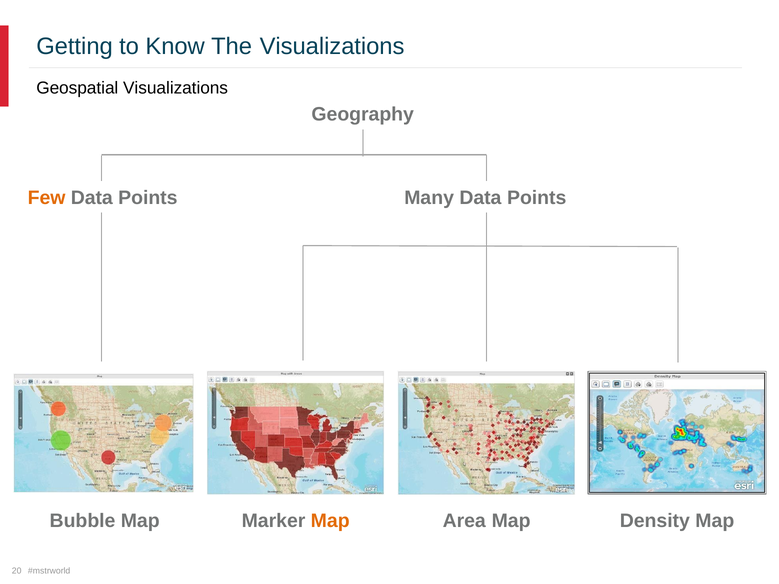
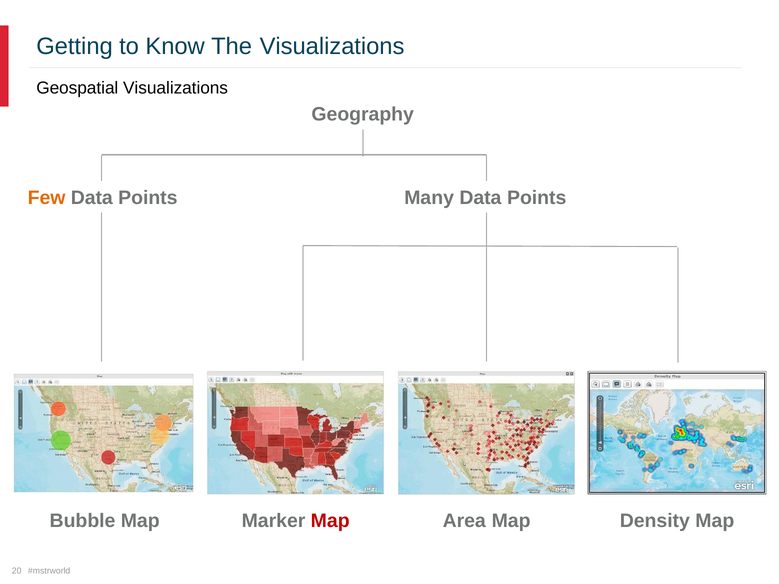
Map colour: orange -> red (330, 521)
